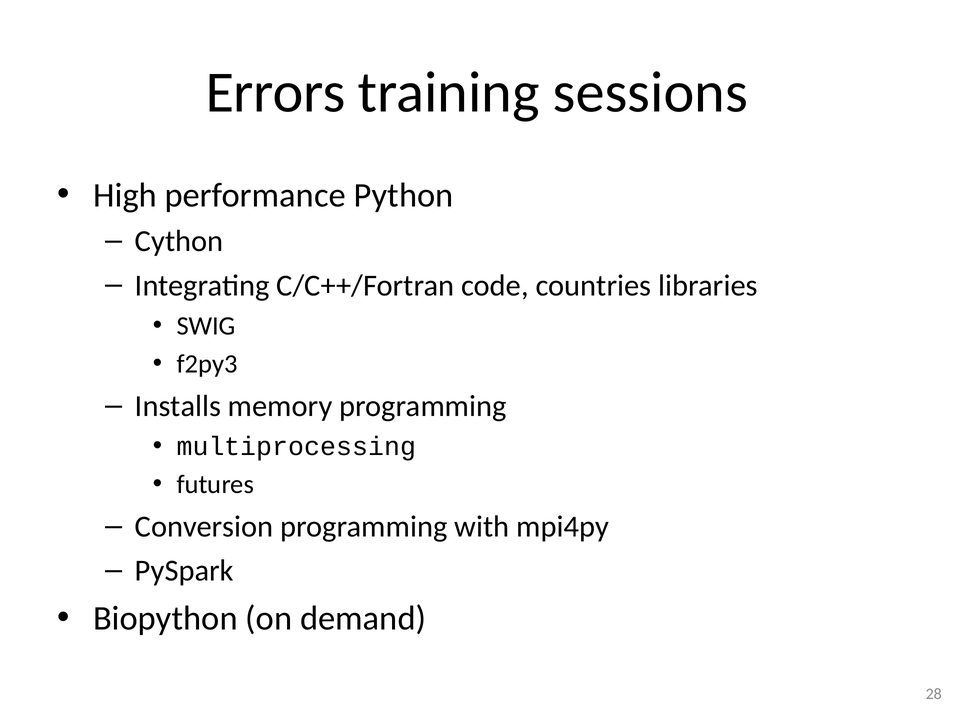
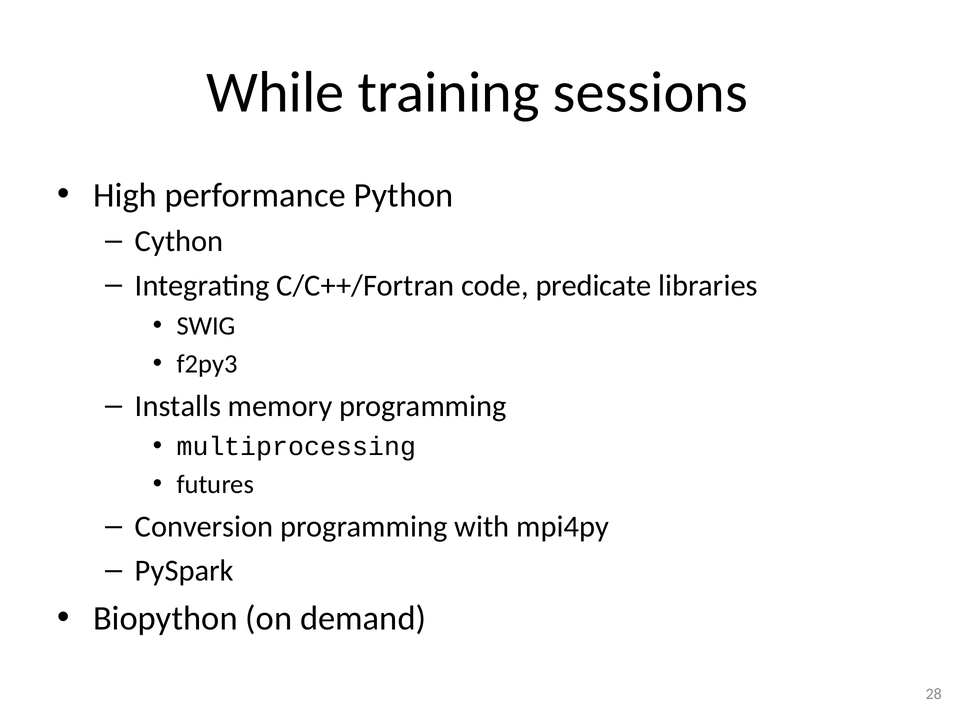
Errors: Errors -> While (275, 92)
countries: countries -> predicate (594, 285)
